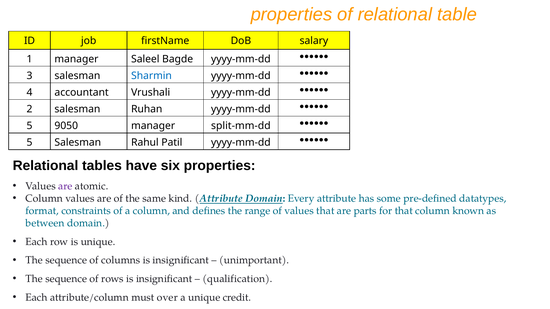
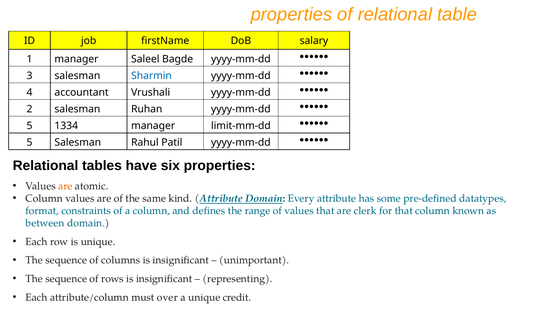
9050: 9050 -> 1334 (66, 126)
split-mm-dd: split-mm-dd -> limit-mm-dd (241, 126)
are colour: purple -> orange (65, 186)
parts: parts -> clerk (365, 211)
qualification: qualification -> representing (238, 279)
